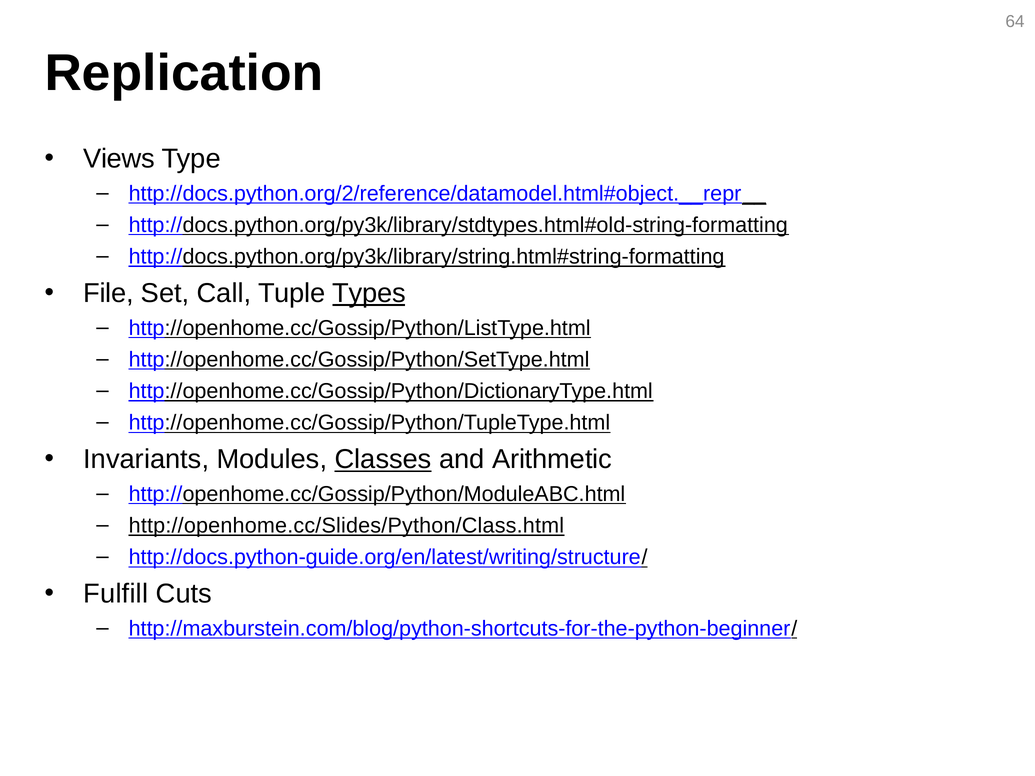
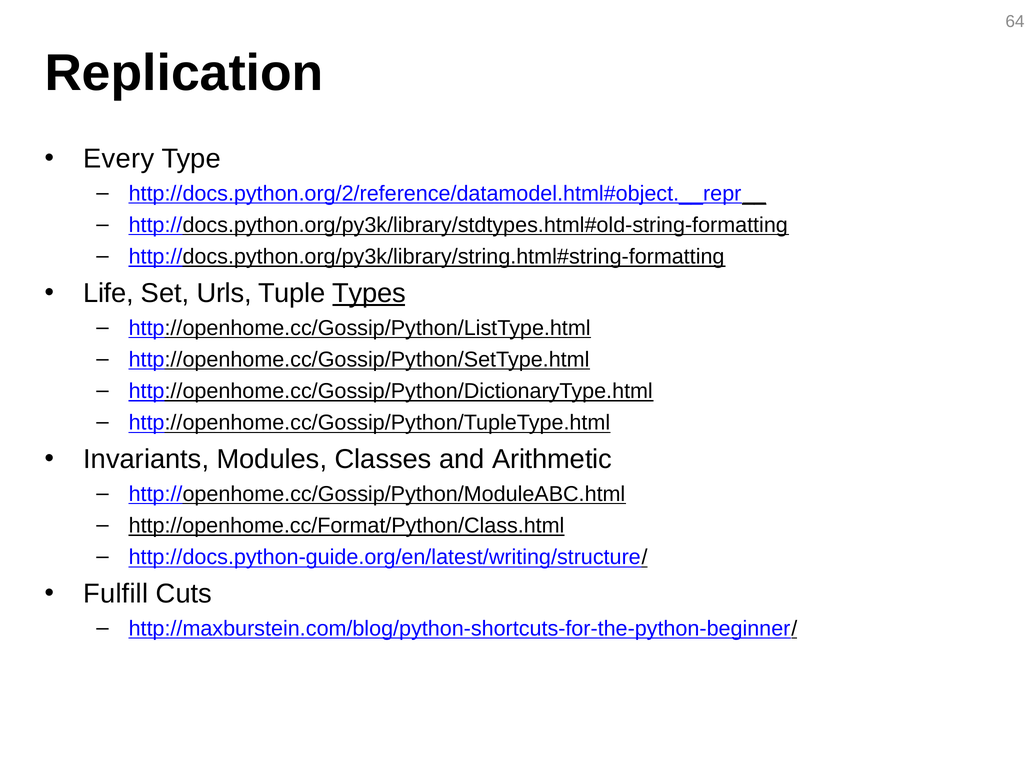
Views: Views -> Every (119, 159)
File: File -> Life (108, 293)
Call: Call -> Urls (224, 293)
Classes underline: present -> none (383, 460)
http://openhome.cc/Slides/Python/Class.html: http://openhome.cc/Slides/Python/Class.html -> http://openhome.cc/Format/Python/Class.html (347, 526)
